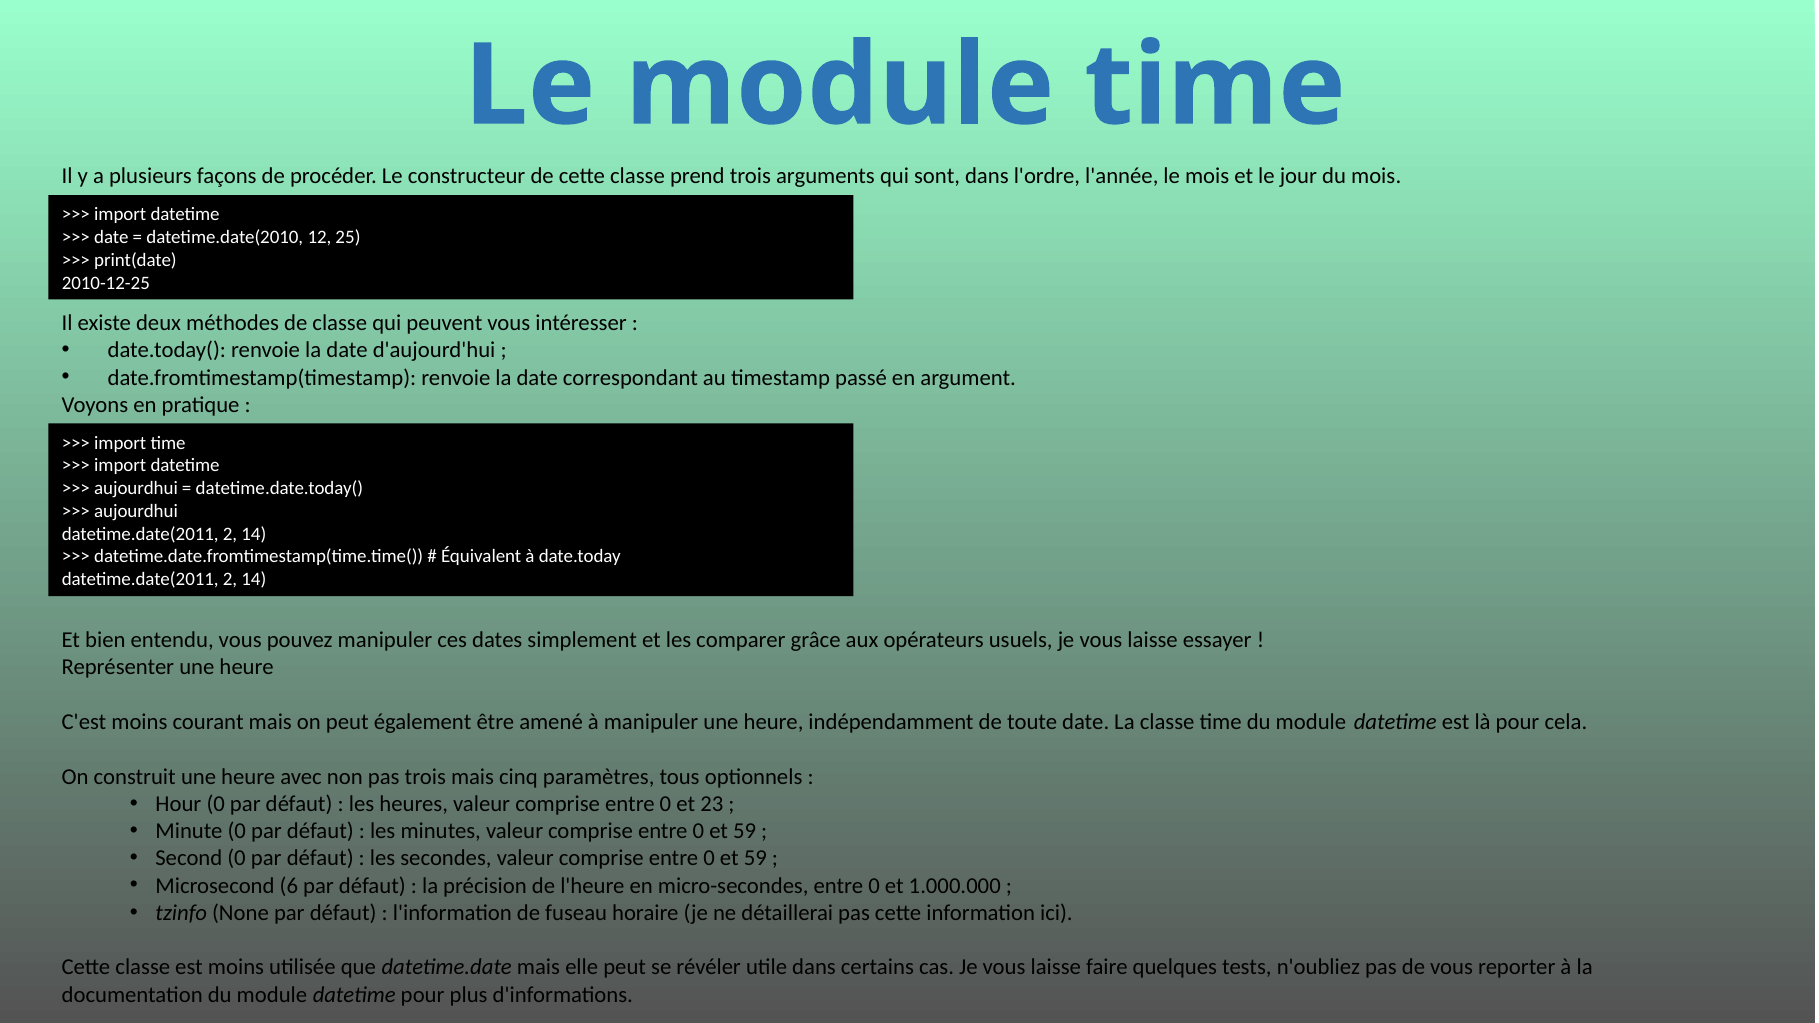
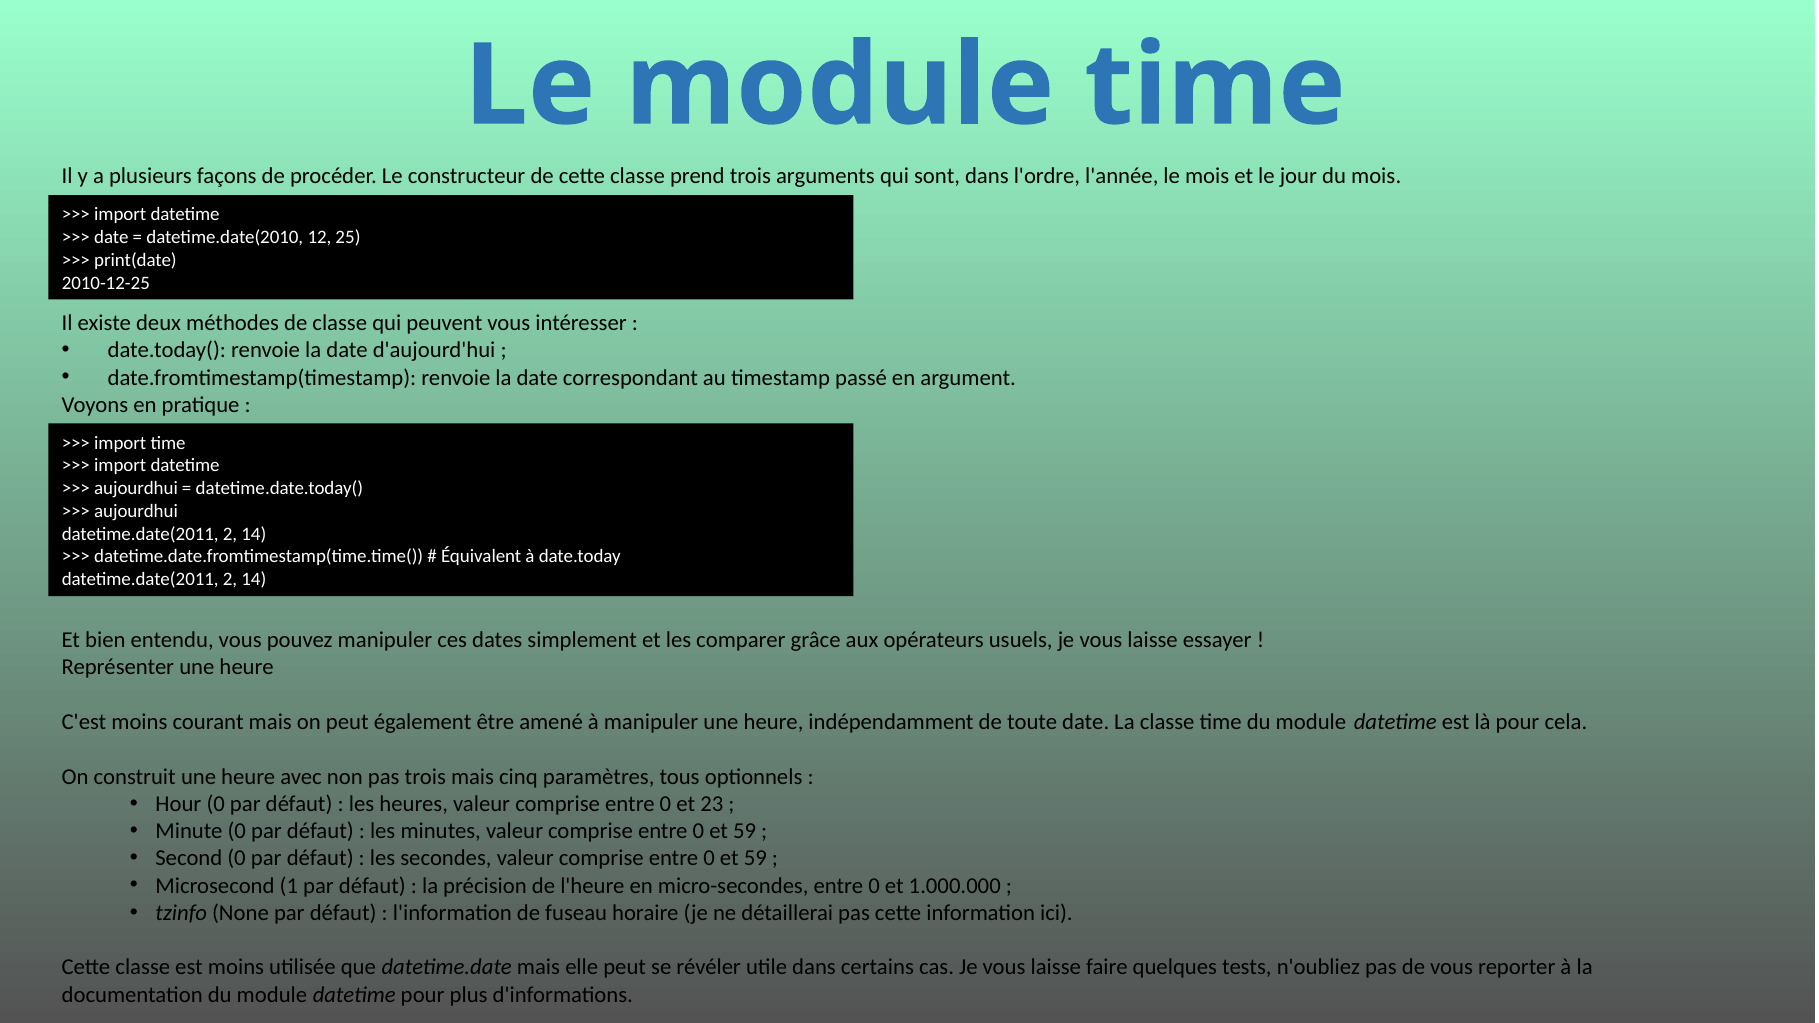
6: 6 -> 1 (289, 886)
